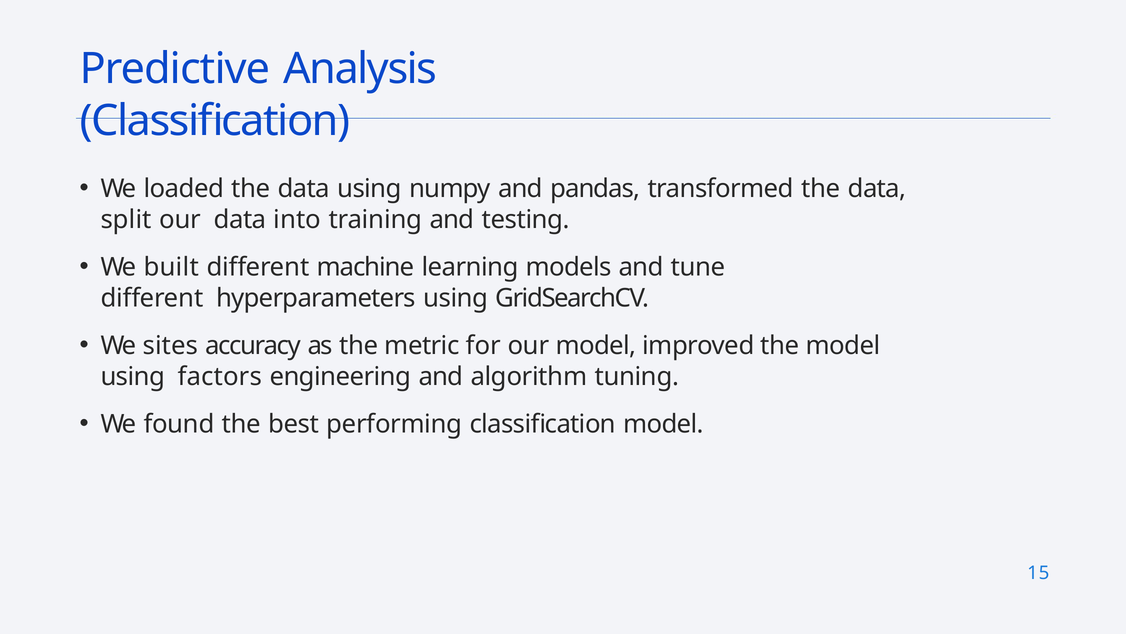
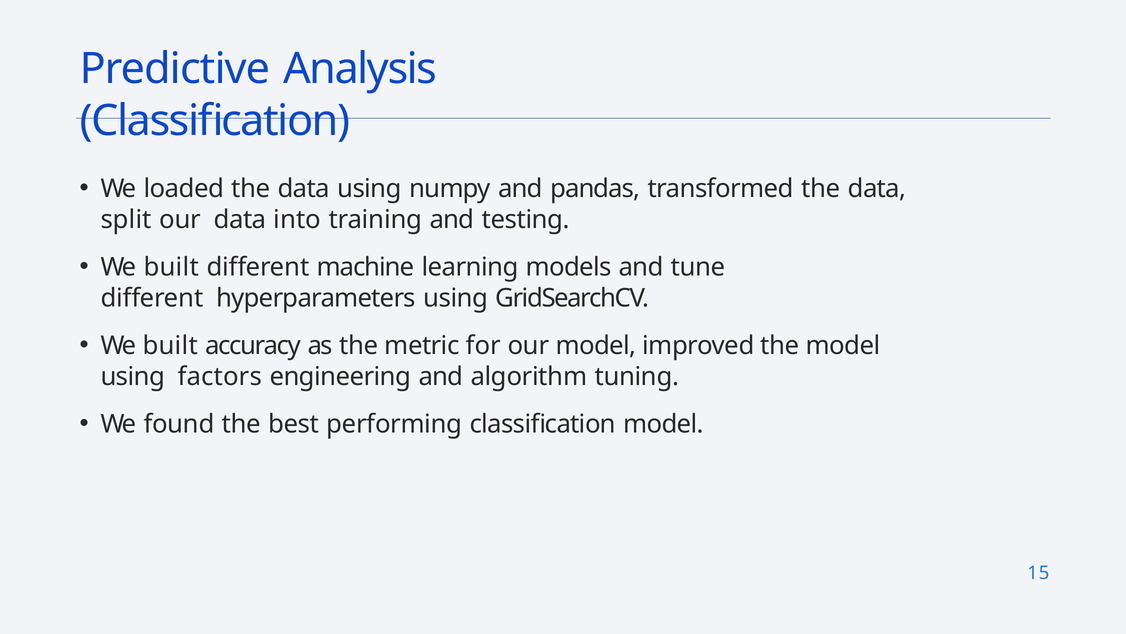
sites: sites -> built (170, 345)
